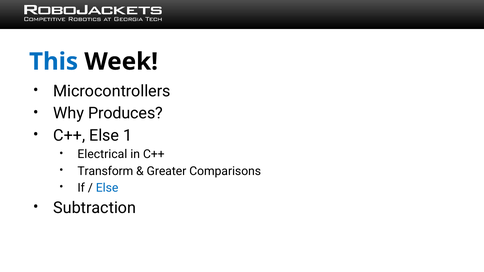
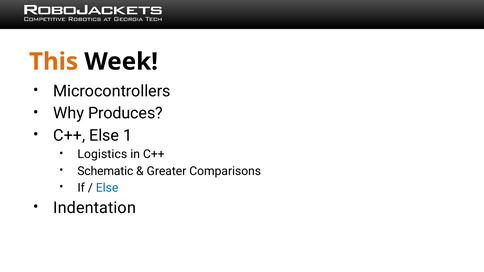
This colour: blue -> orange (54, 62)
Electrical: Electrical -> Logistics (102, 154)
Transform: Transform -> Schematic (105, 171)
Subtraction: Subtraction -> Indentation (95, 208)
